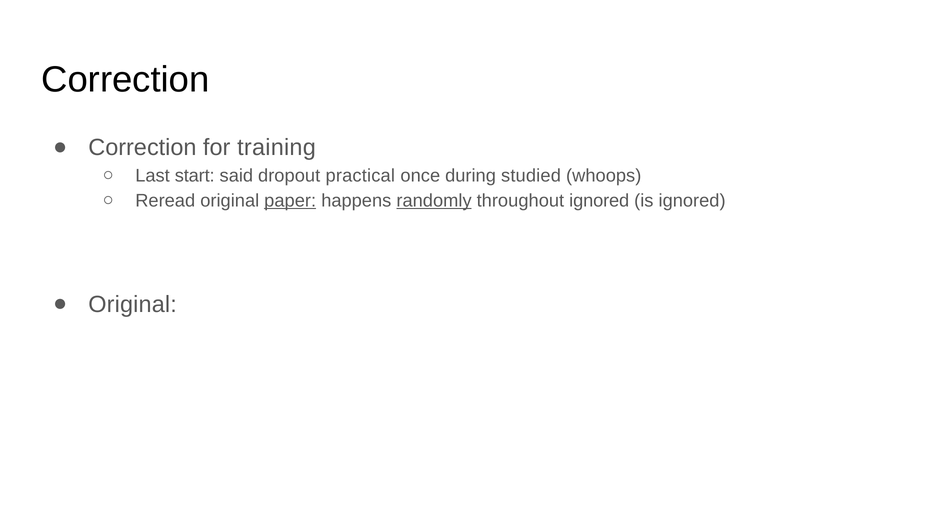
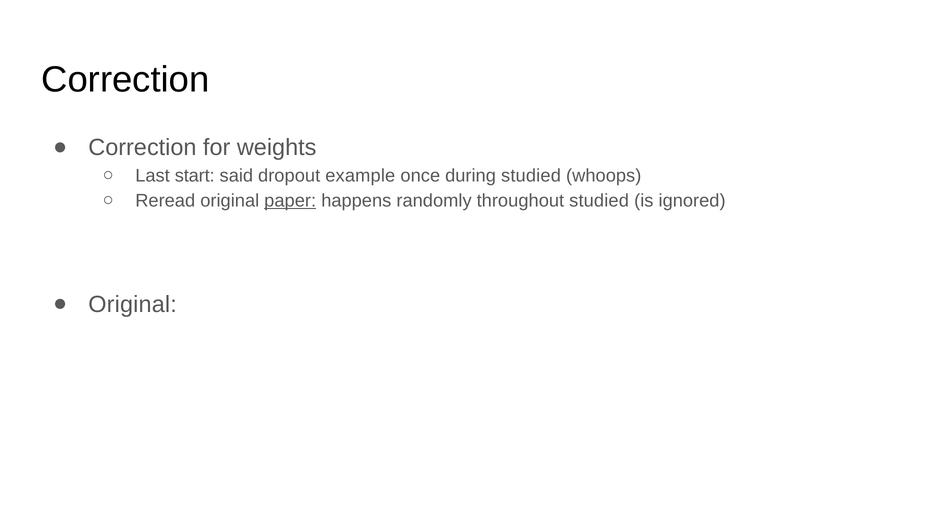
training: training -> weights (277, 148)
practical: practical -> example (360, 176)
randomly underline: present -> none (434, 201)
throughout ignored: ignored -> studied (599, 201)
